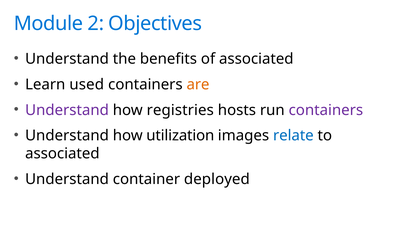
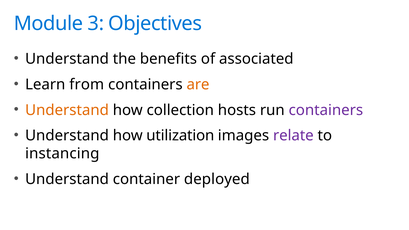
2: 2 -> 3 (96, 23)
used: used -> from (87, 84)
Understand colour: purple -> orange (67, 110)
registries: registries -> collection (180, 110)
relate colour: blue -> purple (293, 136)
associated: associated -> instancing (62, 154)
